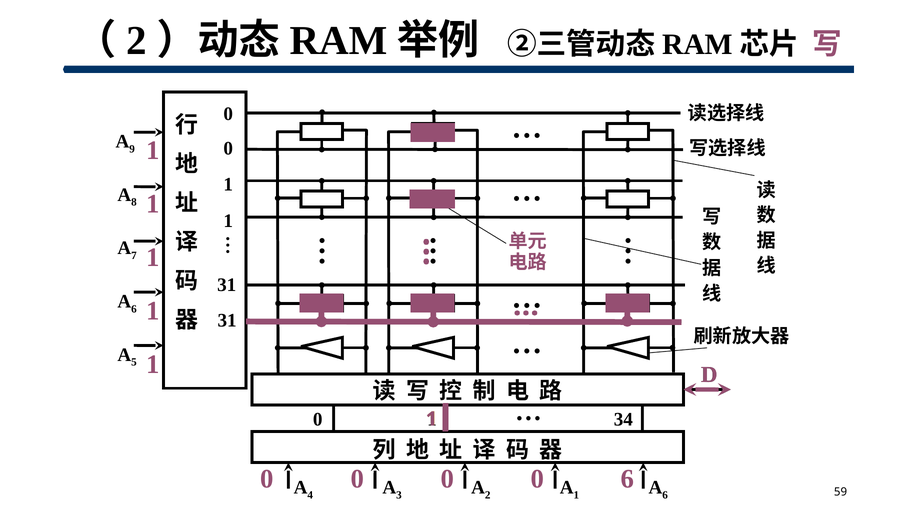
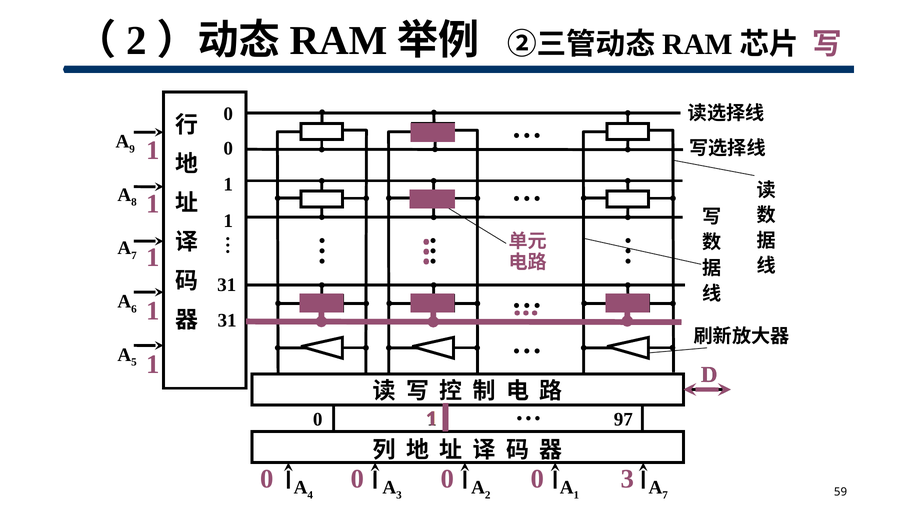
34: 34 -> 97 (623, 419)
0 6: 6 -> 3 (628, 479)
6: 6 -> 7 (665, 495)
